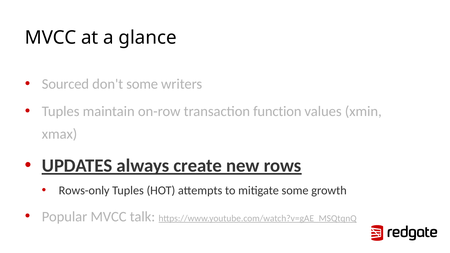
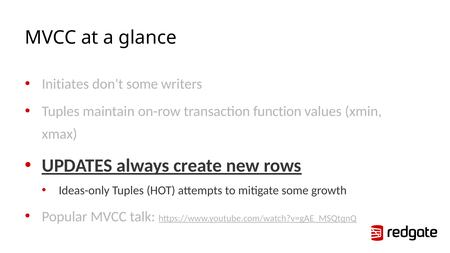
Sourced: Sourced -> Initiates (65, 84)
Rows-only: Rows-only -> Ideas-only (84, 191)
